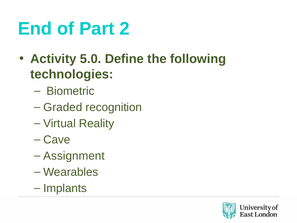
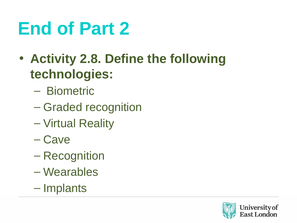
5.0: 5.0 -> 2.8 (91, 59)
Assignment: Assignment -> Recognition (74, 156)
